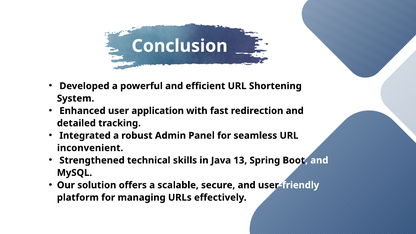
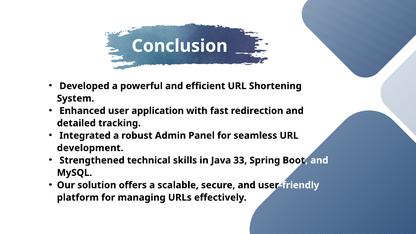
inconvenient: inconvenient -> development (90, 148)
13: 13 -> 33 (240, 160)
